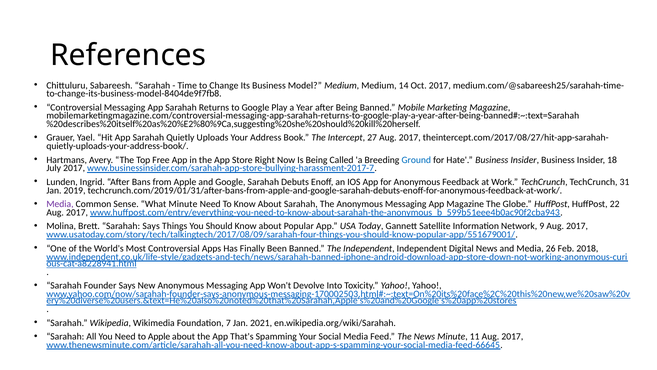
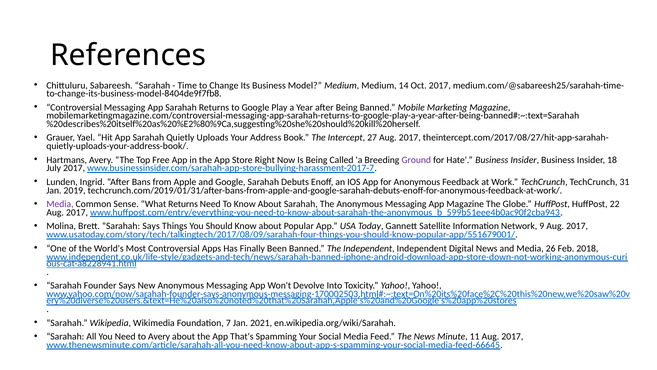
Ground colour: blue -> purple (416, 160)
What Minute: Minute -> Returns (183, 204)
to Apple: Apple -> Avery (159, 336)
